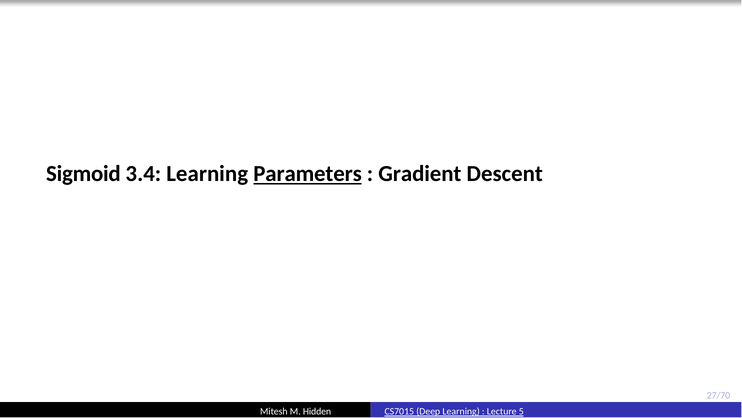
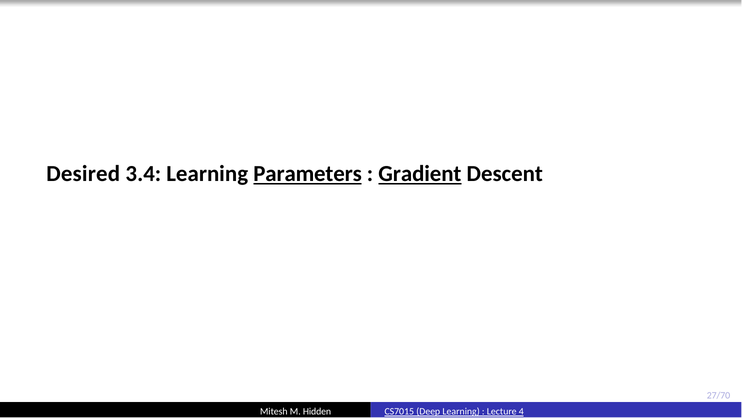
Sigmoid: Sigmoid -> Desired (83, 174)
Gradient underline: none -> present (420, 174)
5: 5 -> 4 (521, 411)
